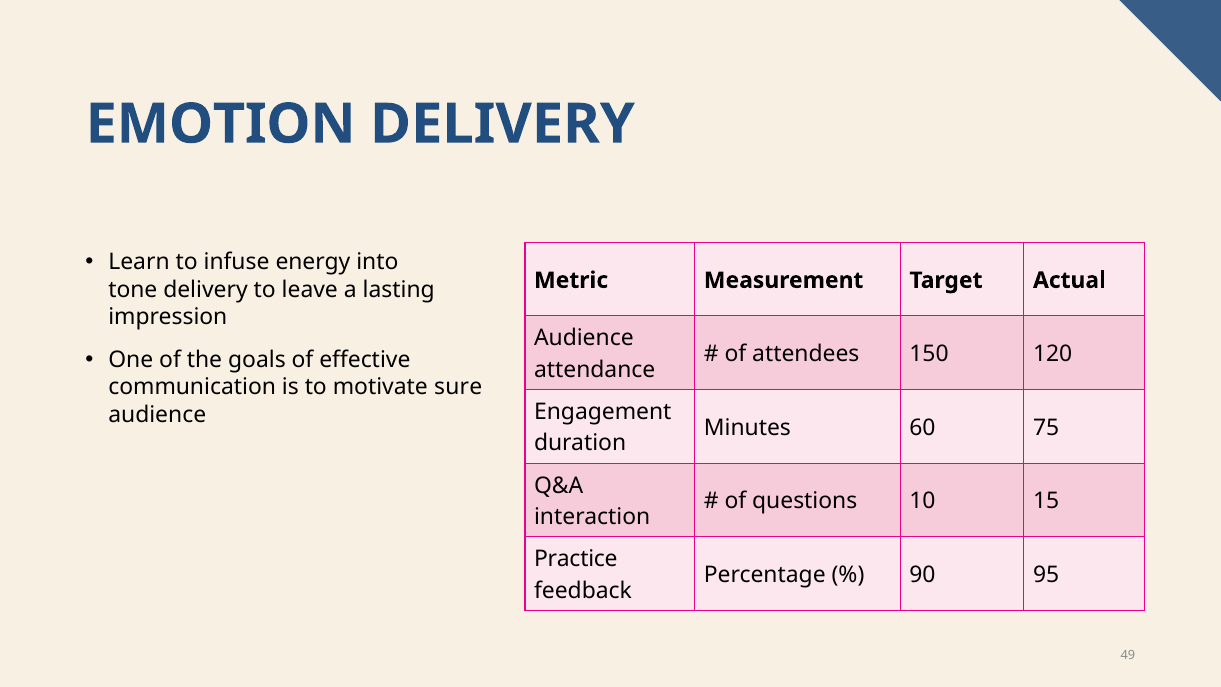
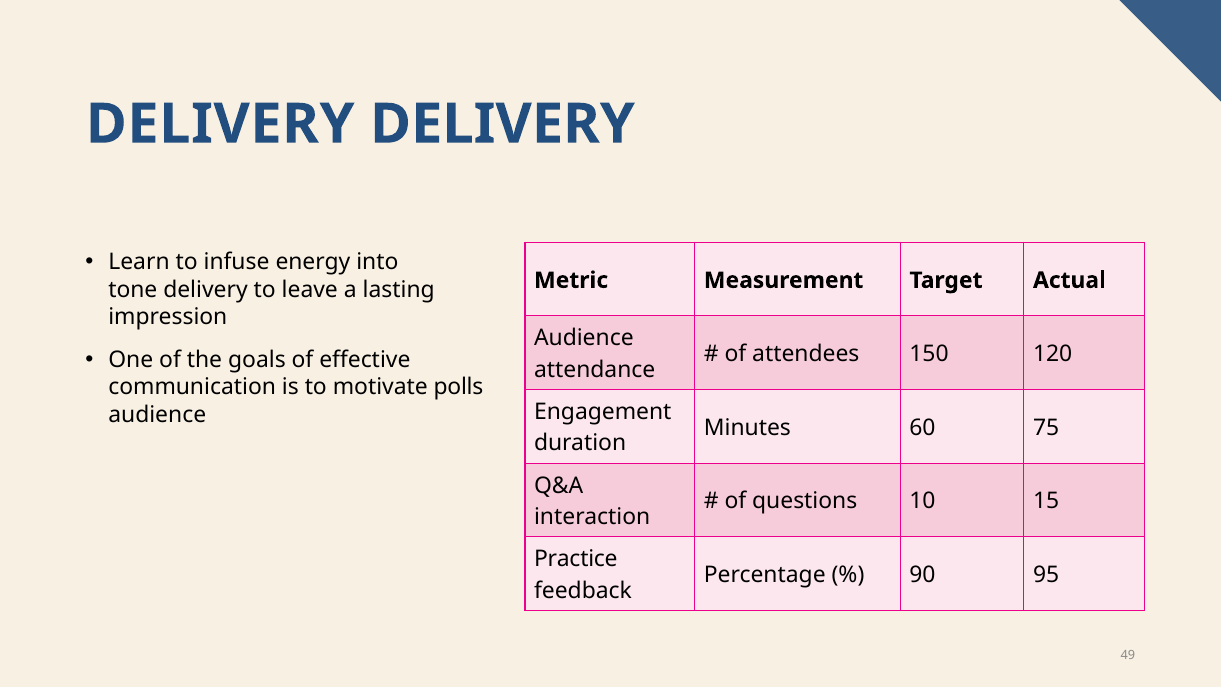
EMOTION: EMOTION -> DELIVERY (220, 124)
sure: sure -> polls (458, 387)
